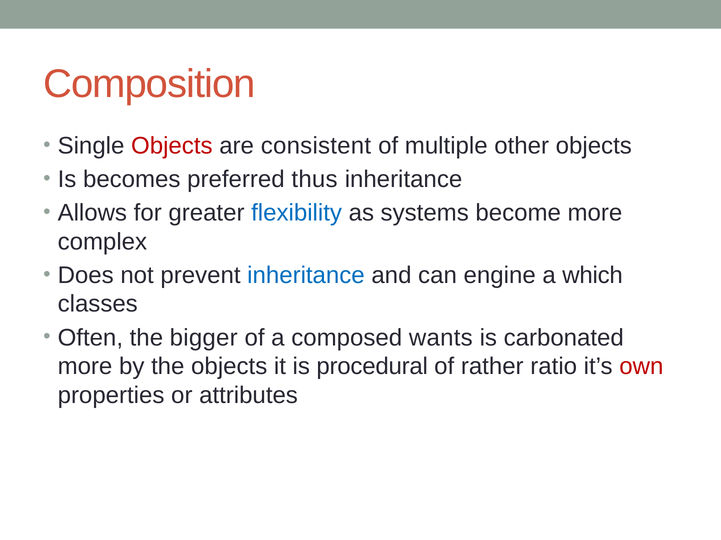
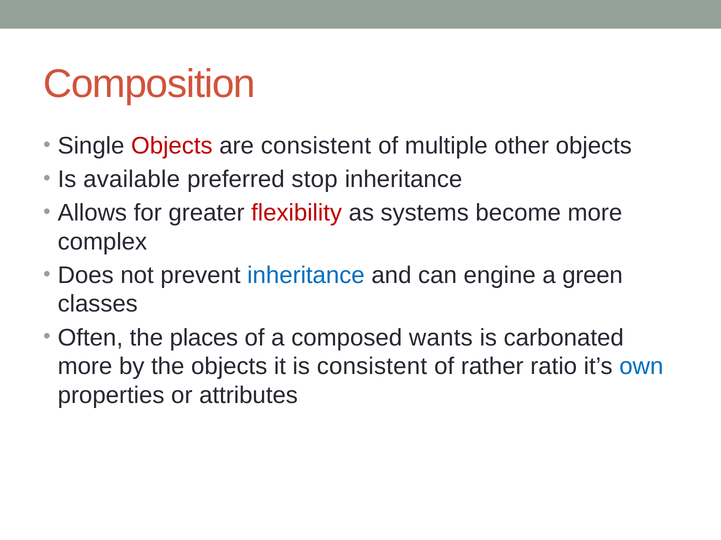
becomes: becomes -> available (132, 180)
thus: thus -> stop (315, 180)
flexibility colour: blue -> red (297, 213)
which: which -> green (593, 276)
bigger: bigger -> places (204, 338)
is procedural: procedural -> consistent (372, 367)
own colour: red -> blue (641, 367)
